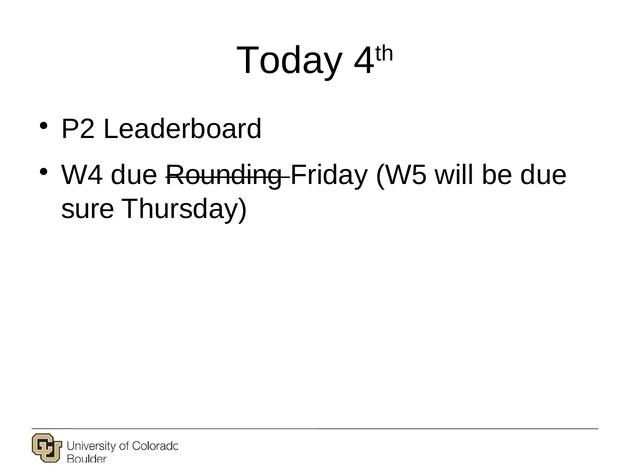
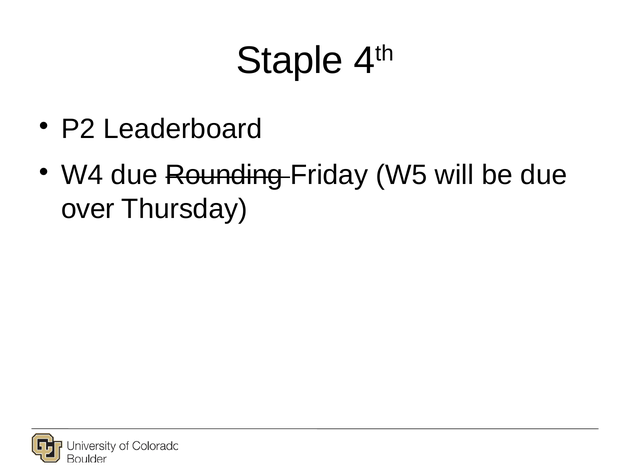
Today: Today -> Staple (290, 61)
sure: sure -> over (88, 209)
